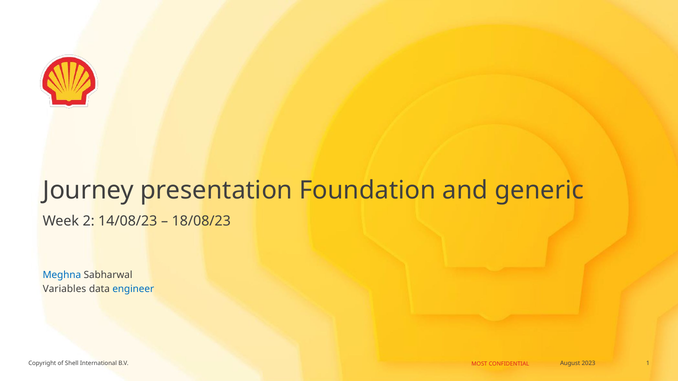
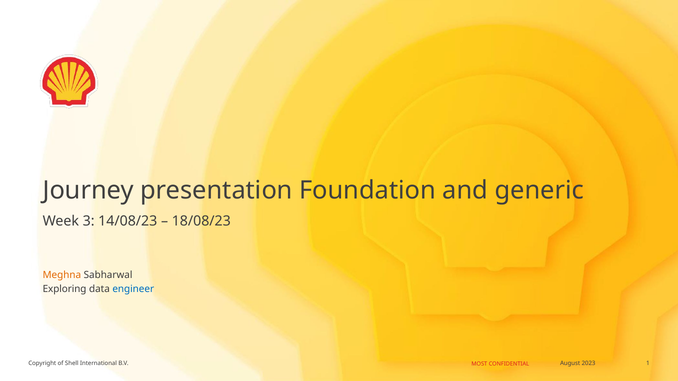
2: 2 -> 3 (89, 221)
Meghna colour: blue -> orange (62, 275)
Variables: Variables -> Exploring (65, 289)
